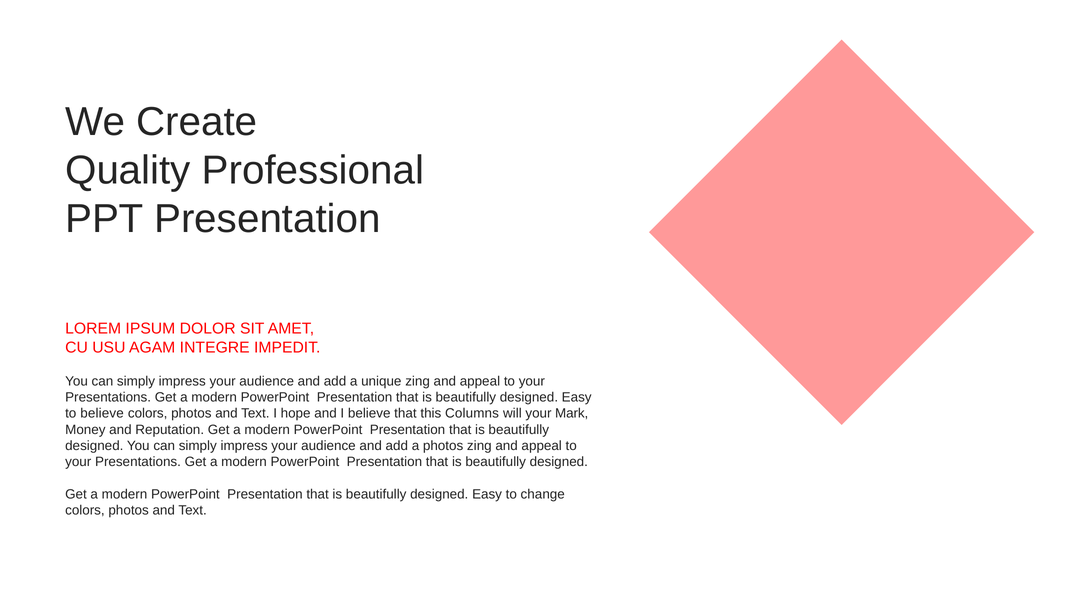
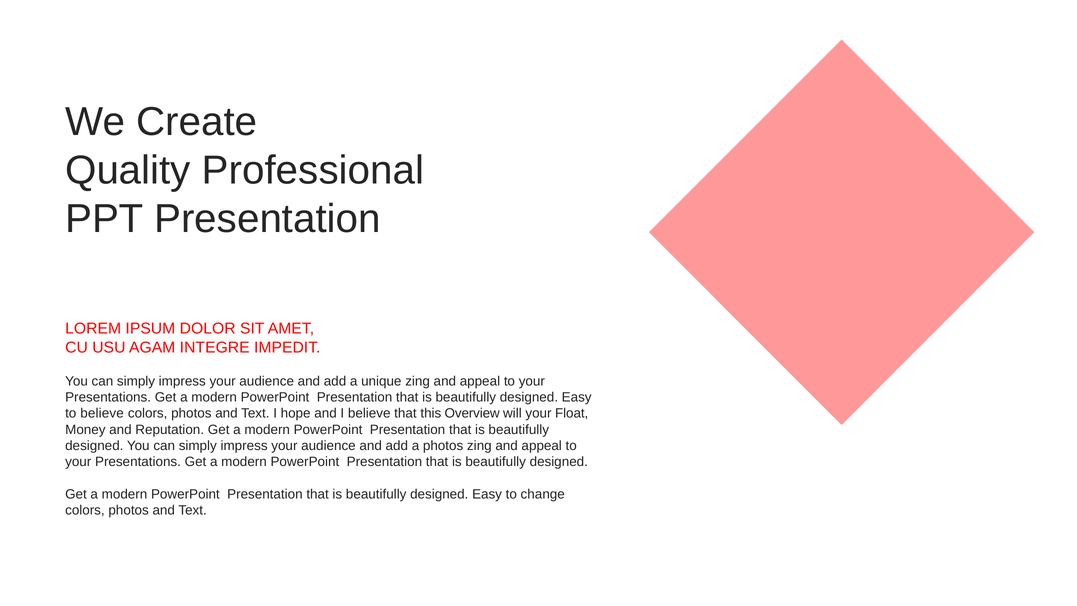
Columns: Columns -> Overview (472, 413)
Mark: Mark -> Float (572, 413)
